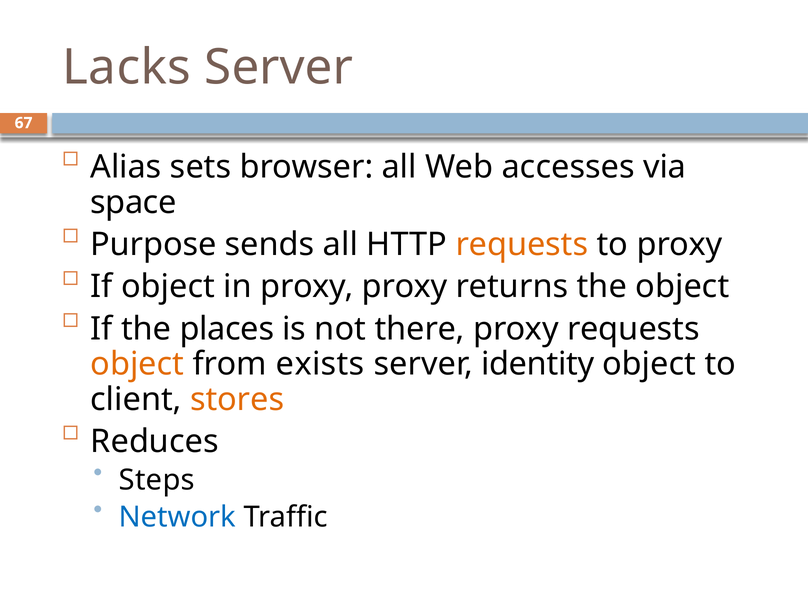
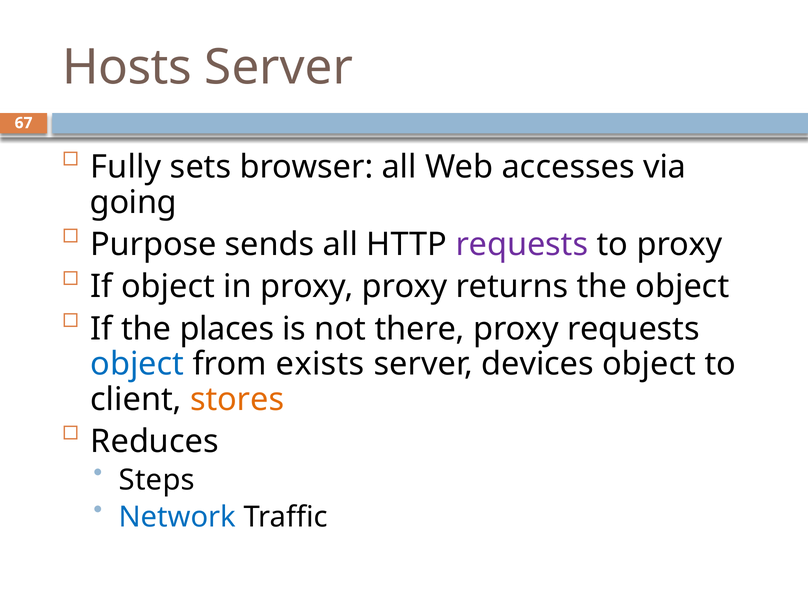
Lacks: Lacks -> Hosts (127, 67)
Alias: Alias -> Fully (126, 167)
space: space -> going (133, 202)
requests colour: orange -> purple (522, 245)
object colour: orange -> blue (137, 364)
identity: identity -> devices (538, 364)
